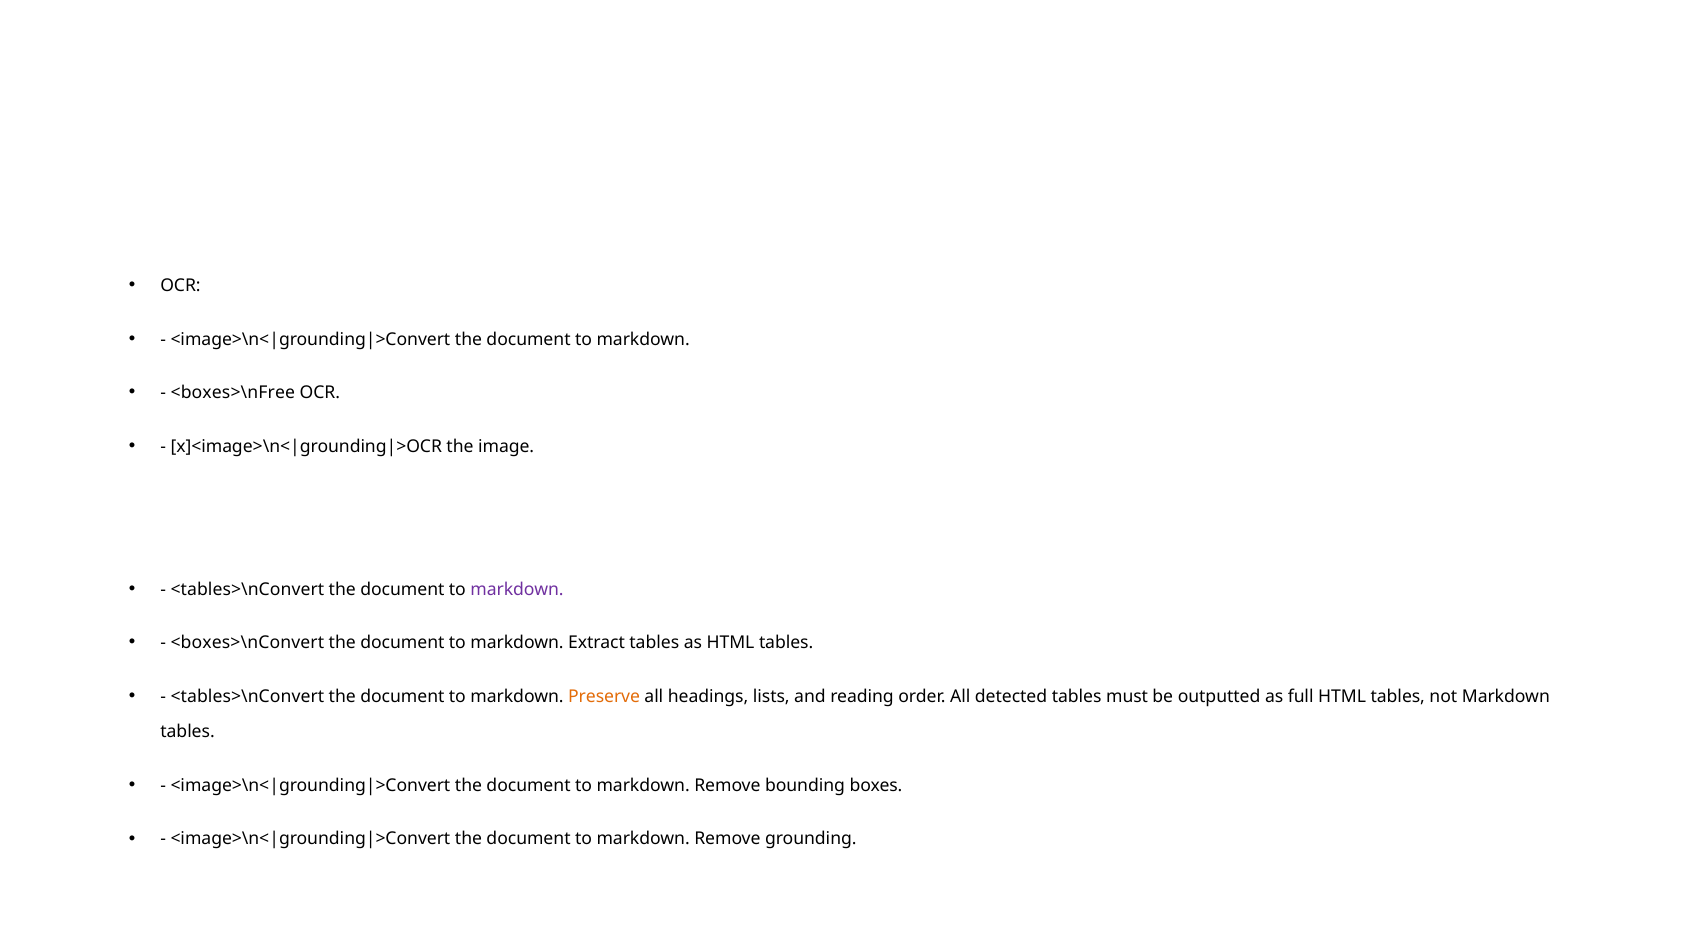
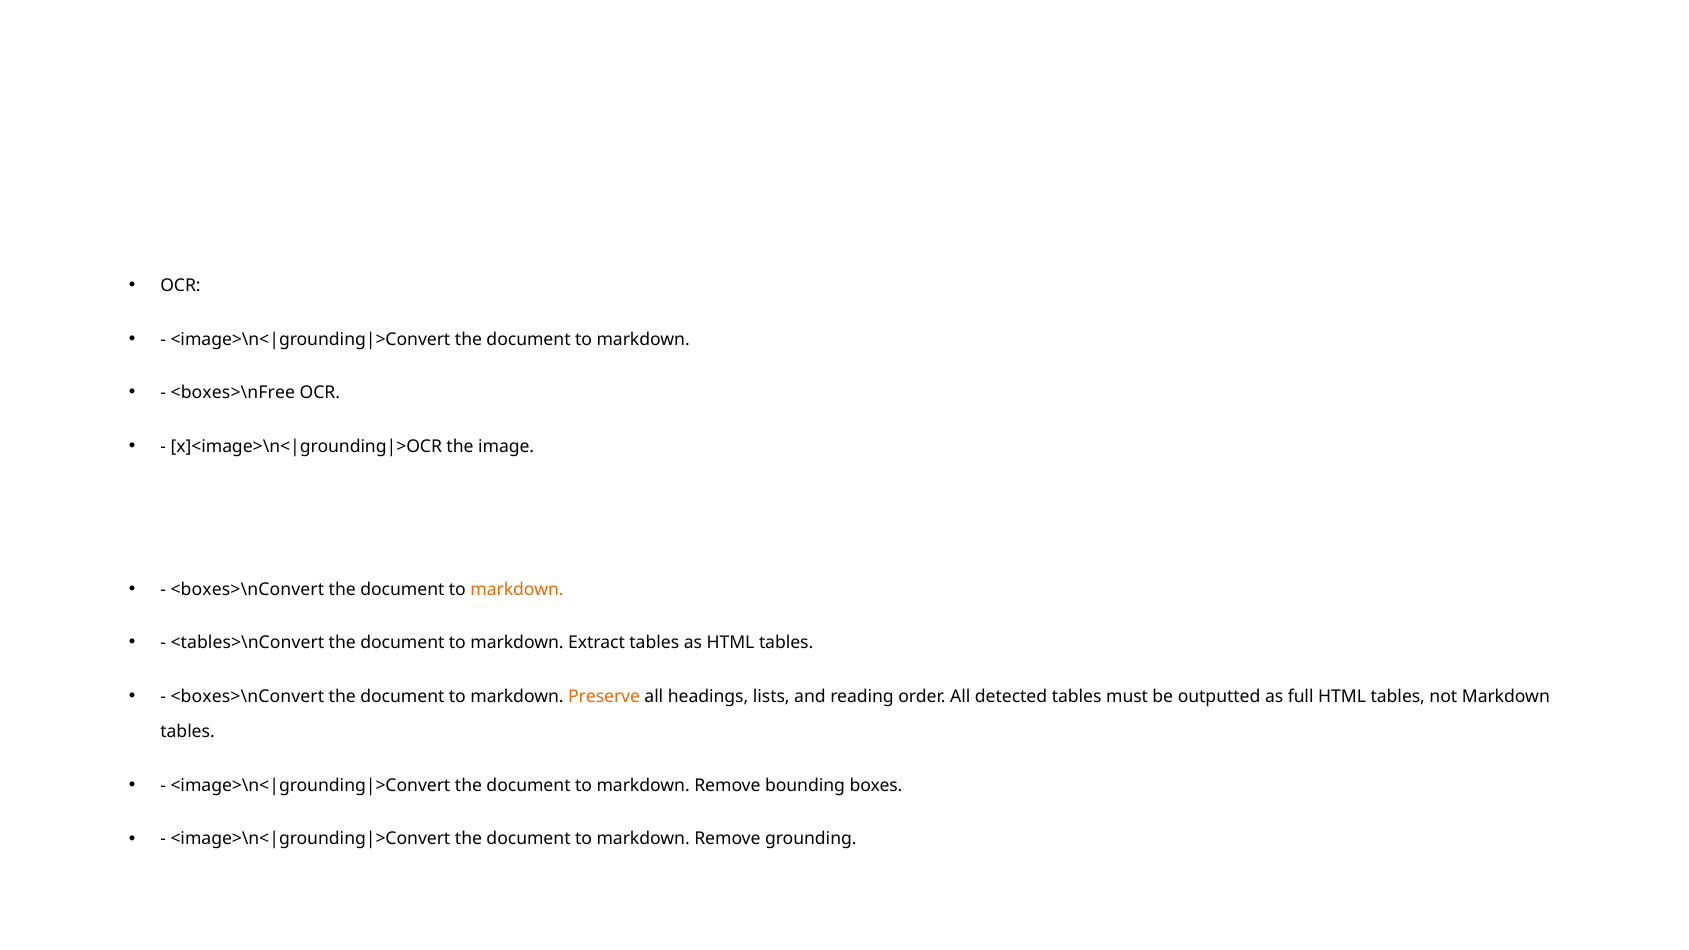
<tables>\nConvert: <tables>\nConvert -> <boxes>\nConvert (247, 589)
markdown colour: purple -> orange (517, 589)
<boxes>\nConvert: <boxes>\nConvert -> <tables>\nConvert (247, 643)
<tables>\nConvert: <tables>\nConvert -> <boxes>\nConvert (247, 696)
